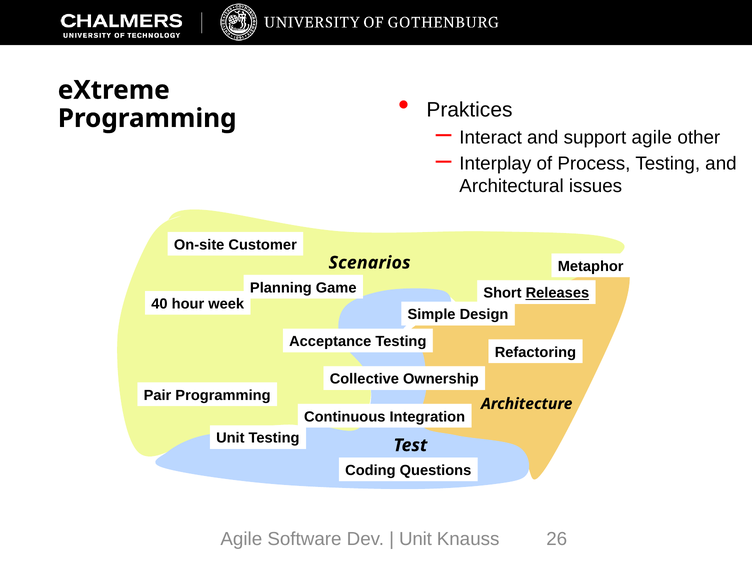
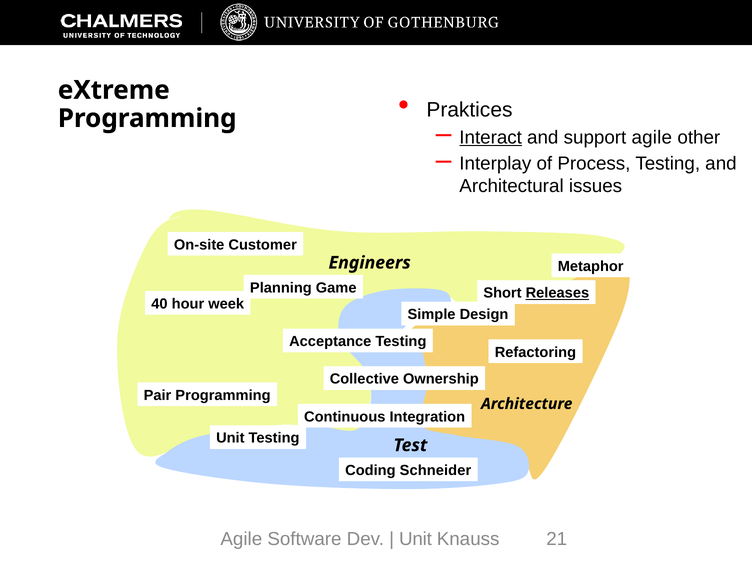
Interact underline: none -> present (491, 137)
Scenarios: Scenarios -> Engineers (370, 263)
Questions: Questions -> Schneider (435, 470)
26: 26 -> 21 (557, 539)
